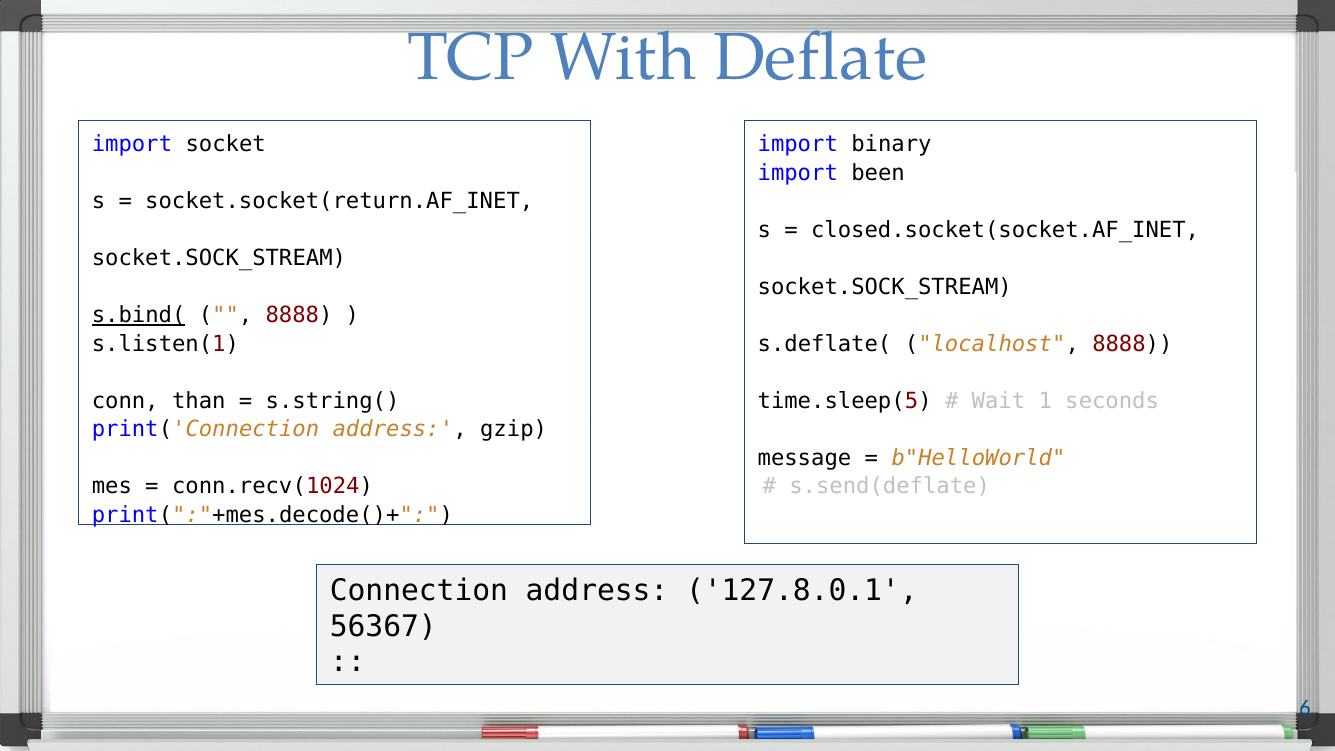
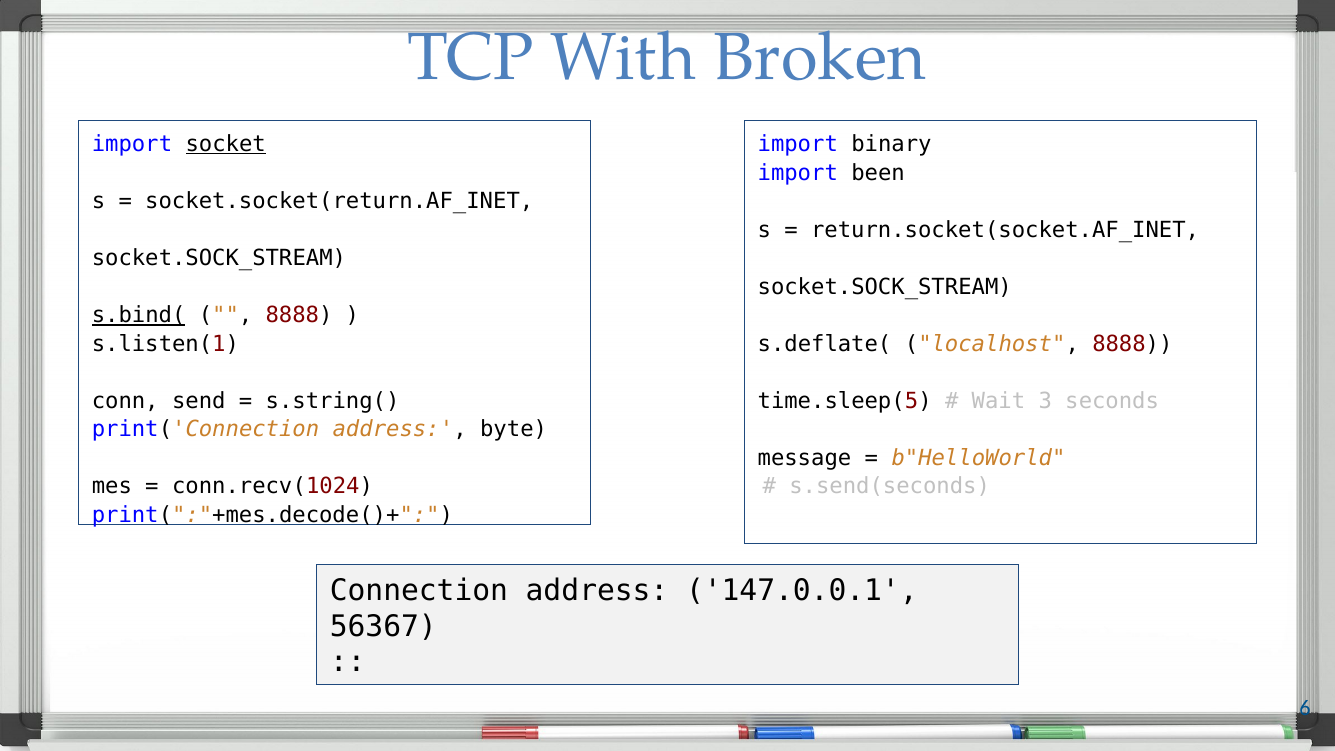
Deflate: Deflate -> Broken (820, 57)
socket underline: none -> present (226, 144)
closed.socket(socket.AF_INET: closed.socket(socket.AF_INET -> return.socket(socket.AF_INET (1005, 230)
than: than -> send (199, 401)
1: 1 -> 3 (1045, 401)
gzip: gzip -> byte (514, 430)
s.send(deflate: s.send(deflate -> s.send(seconds (890, 487)
127.8.0.1: 127.8.0.1 -> 147.0.0.1 (802, 591)
